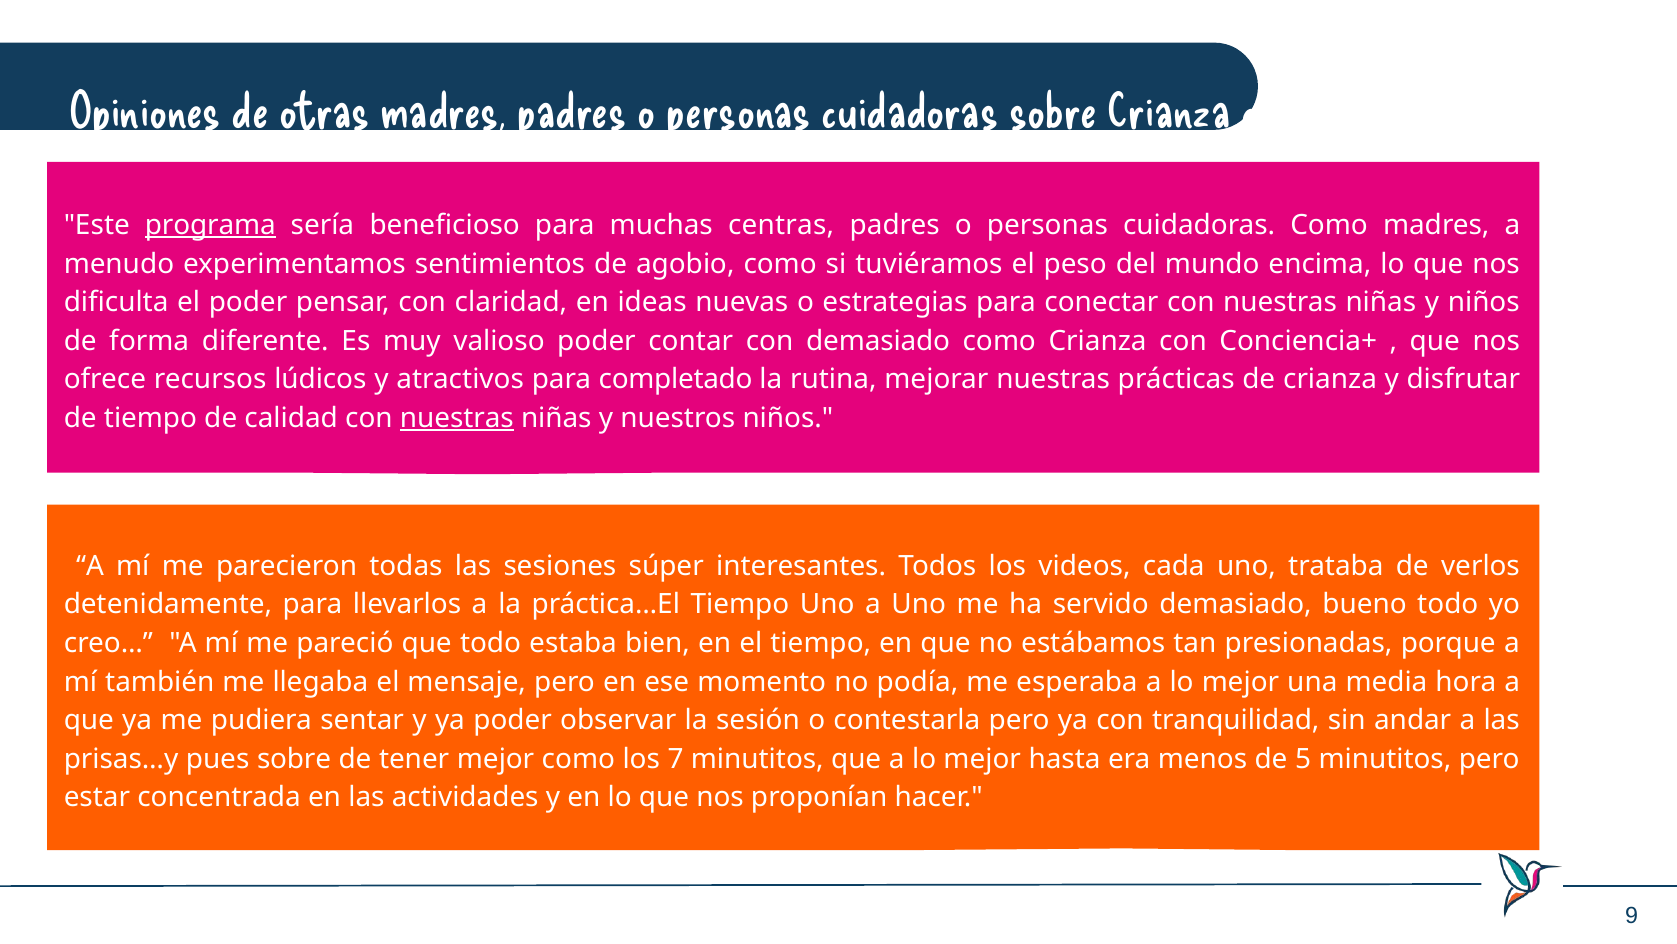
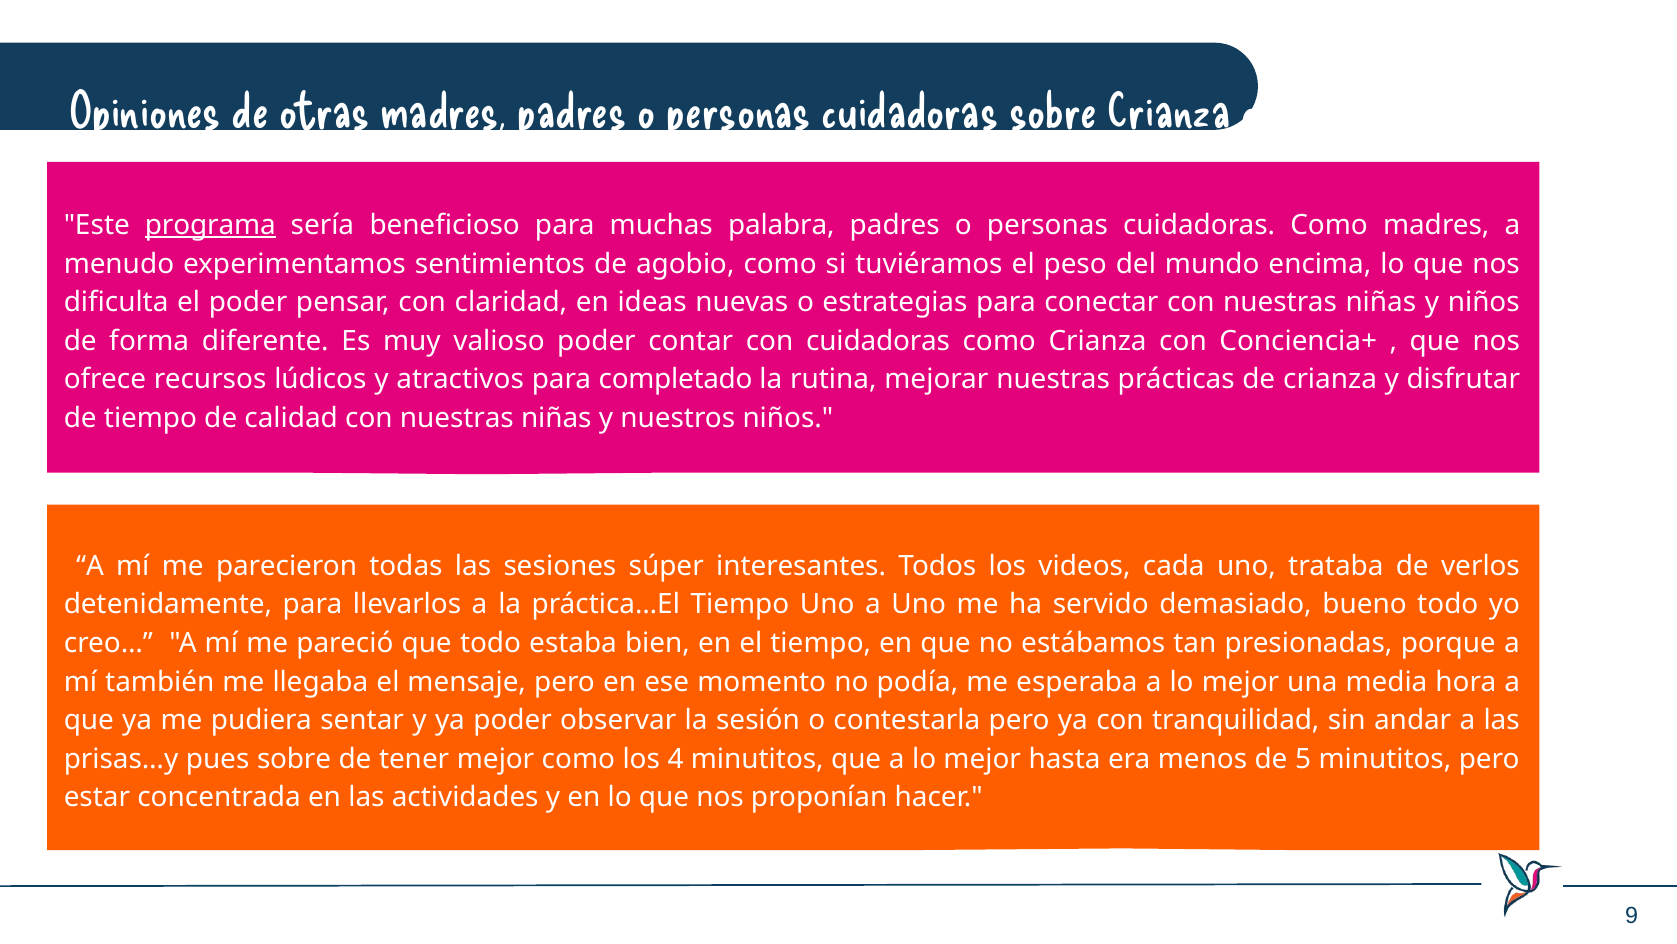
centras: centras -> palabra (781, 225)
con demasiado: demasiado -> cuidadoras (878, 341)
nuestras underline: present -> none (457, 418)
7: 7 -> 4 (675, 758)
